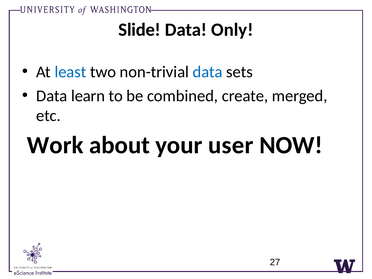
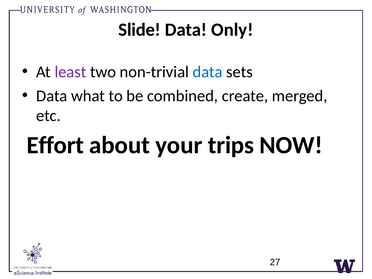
least colour: blue -> purple (70, 72)
learn: learn -> what (88, 96)
Work: Work -> Effort (55, 145)
user: user -> trips (231, 145)
